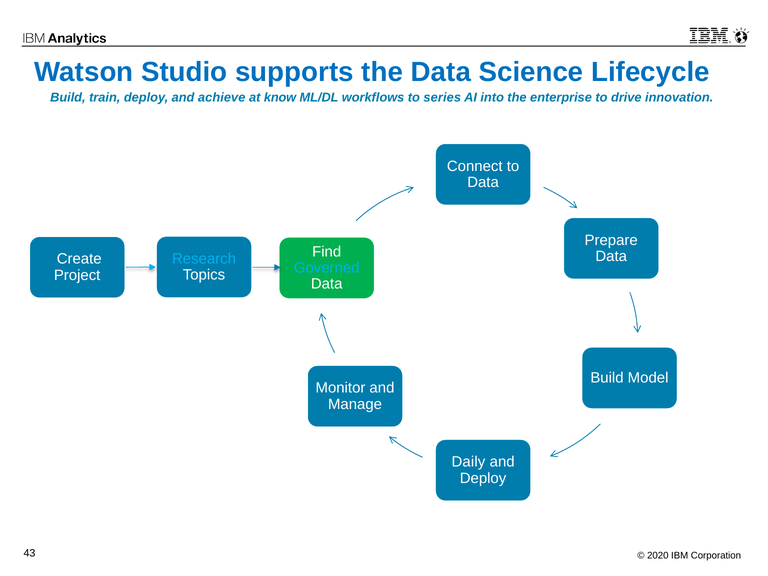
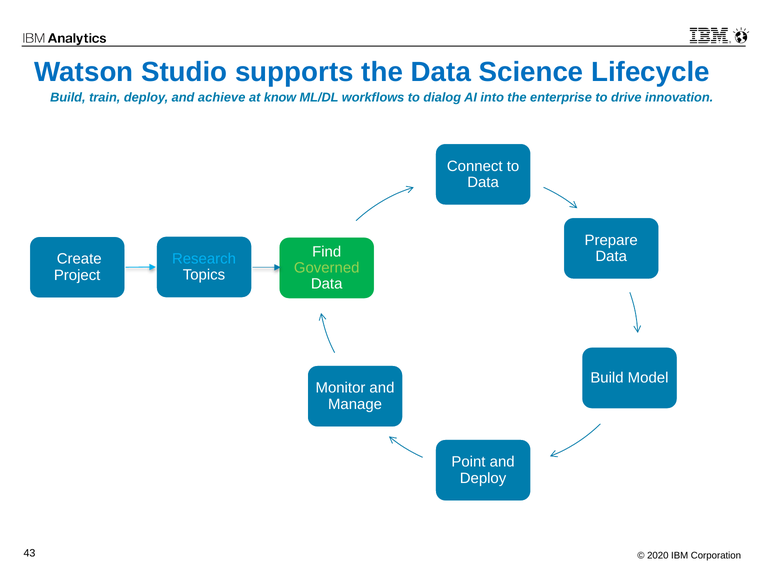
series: series -> dialog (442, 97)
Governed colour: light blue -> light green (327, 268)
Daily: Daily -> Point (468, 462)
